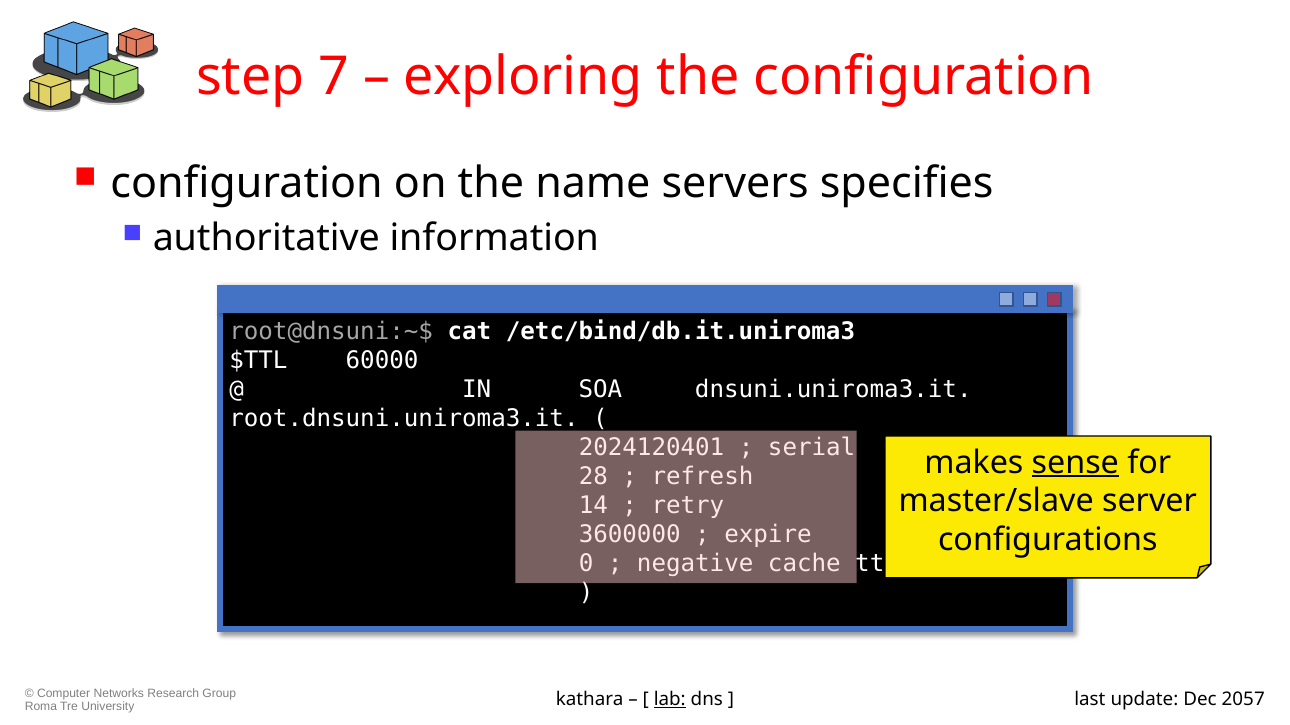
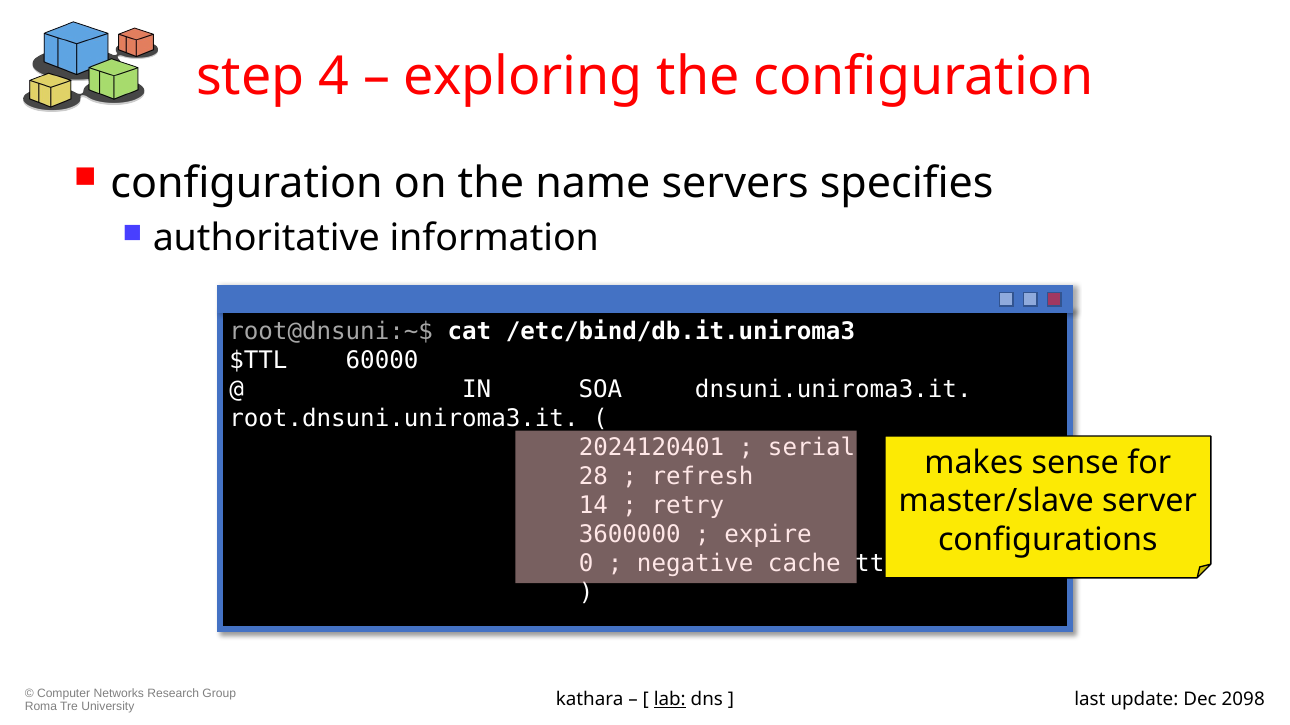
7: 7 -> 4 (334, 77)
sense underline: present -> none (1075, 463)
2057: 2057 -> 2098 (1243, 700)
